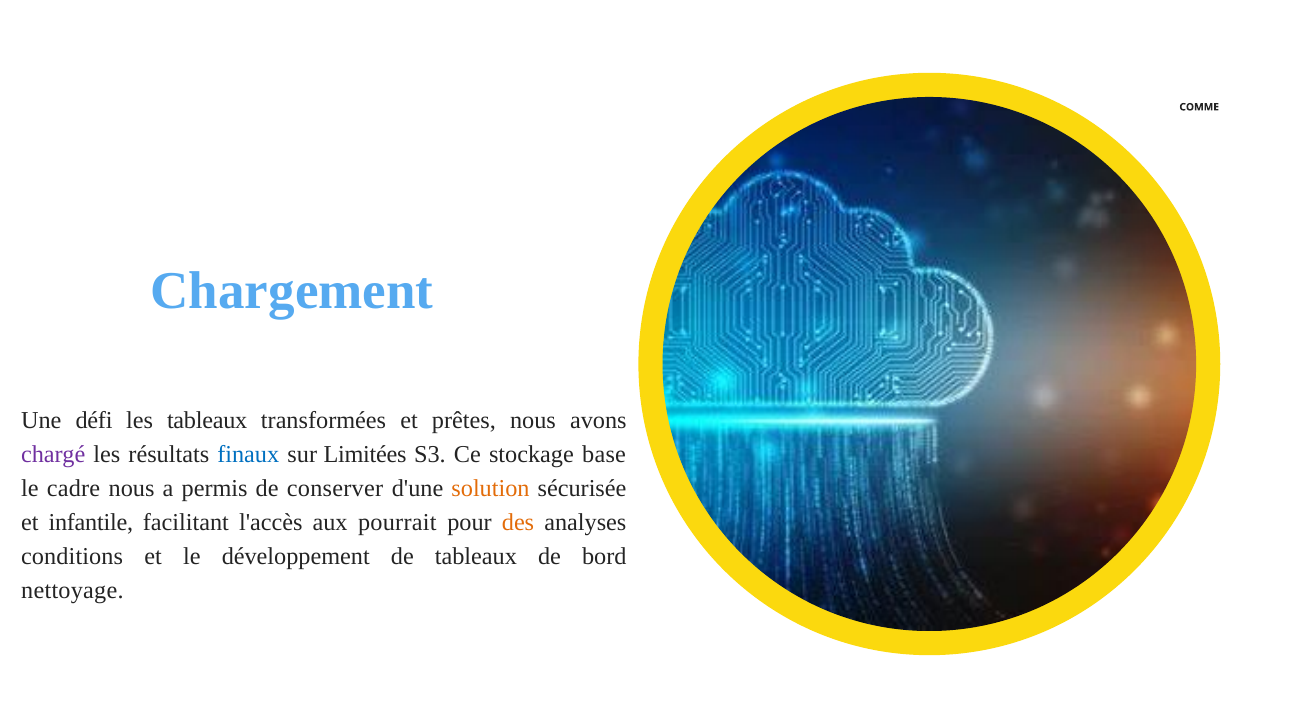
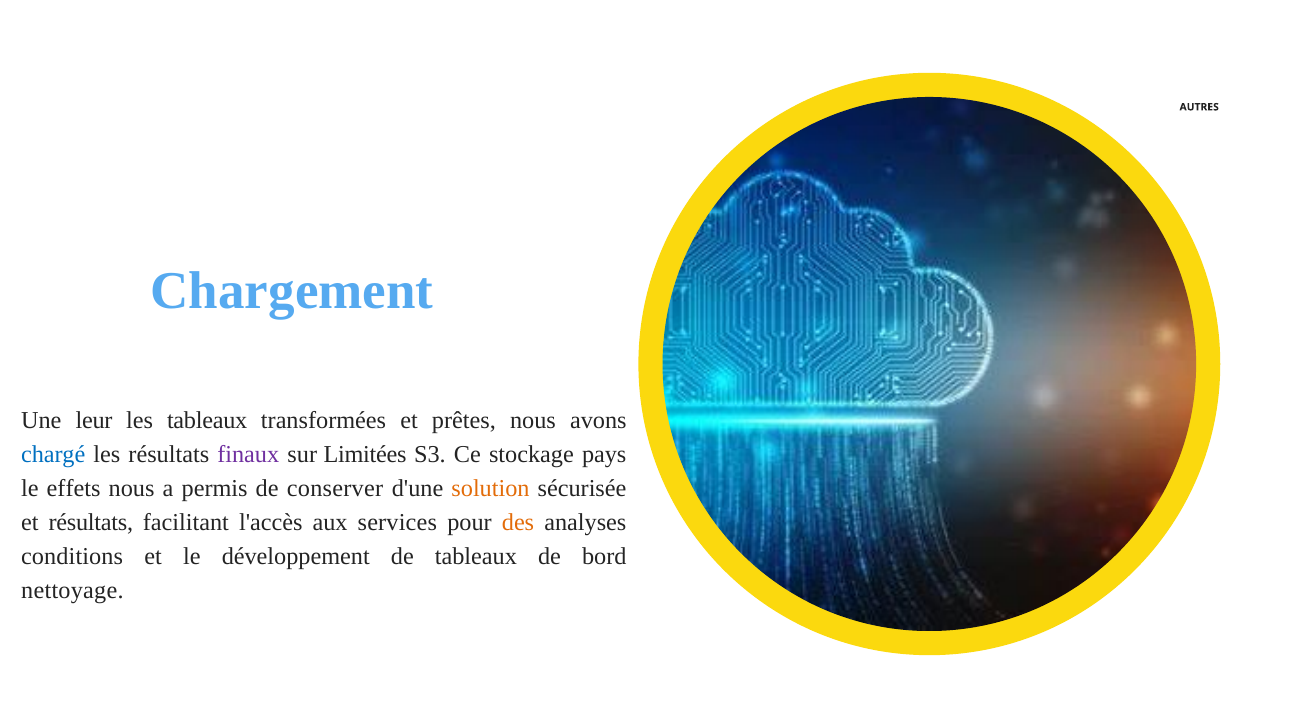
COMME: COMME -> AUTRES (1199, 107)
défi: défi -> leur (94, 420)
chargé colour: purple -> blue (53, 454)
finaux colour: blue -> purple (248, 454)
base: base -> pays (604, 454)
cadre: cadre -> effets (74, 488)
et infantile: infantile -> résultats (91, 522)
pourrait: pourrait -> services (397, 522)
